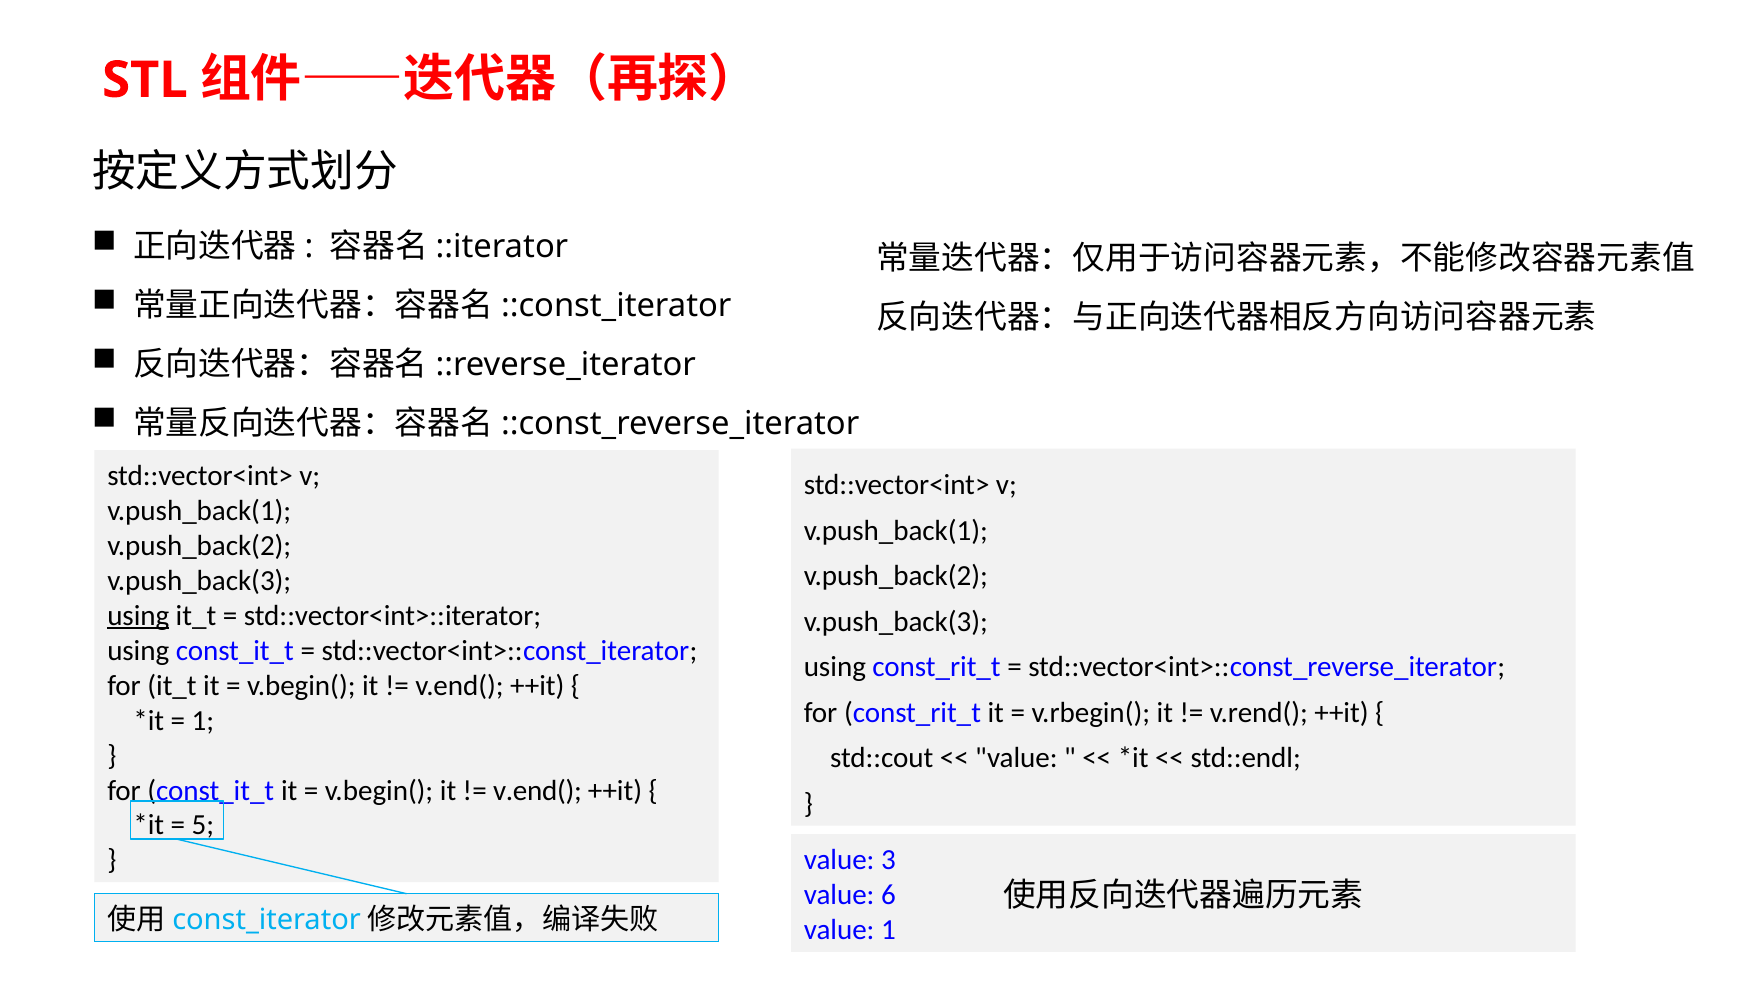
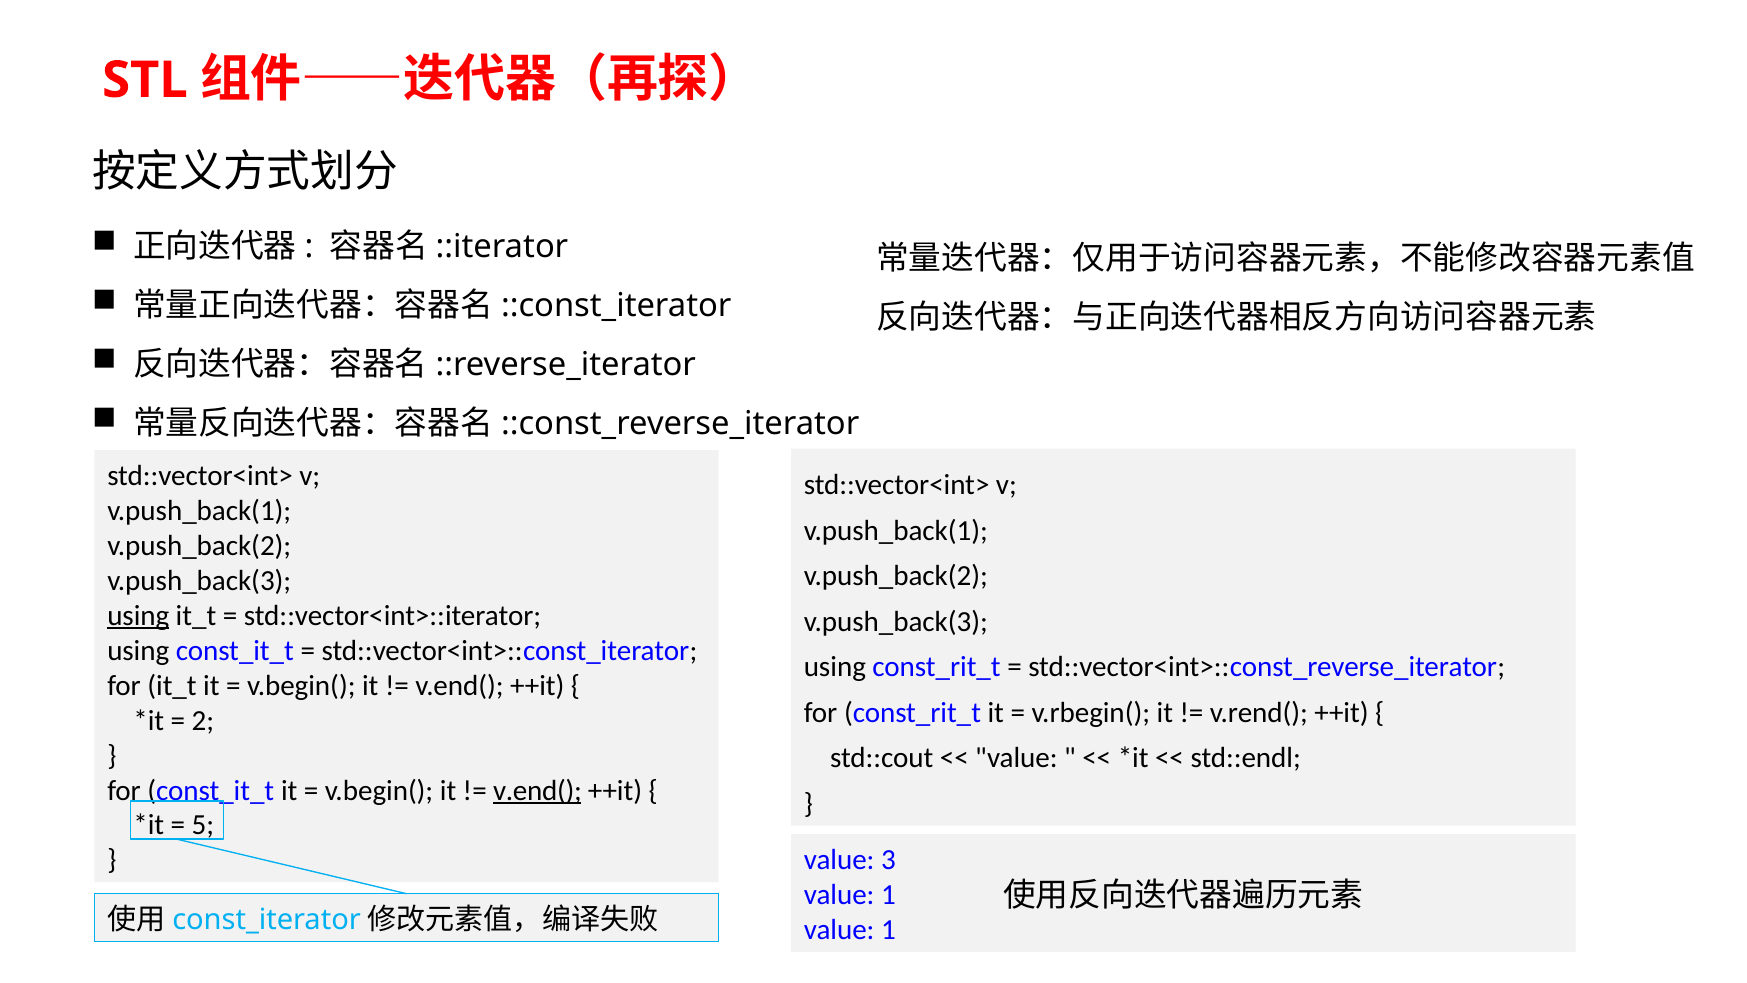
1: 1 -> 2 (203, 720)
v.end( underline: none -> present (537, 790)
6: 6 -> 1 (888, 895)
